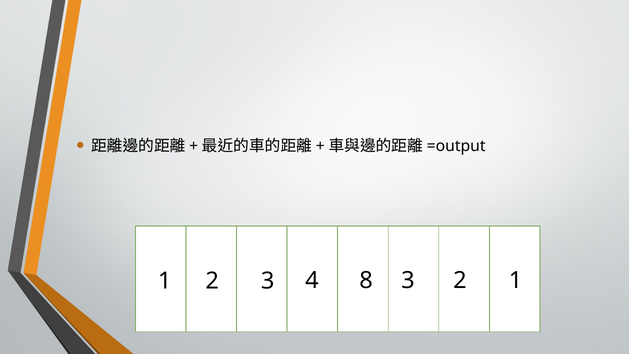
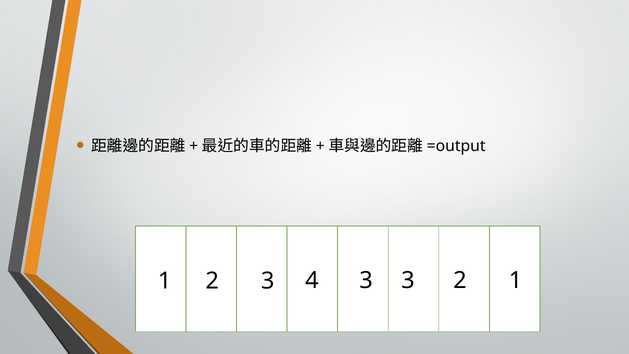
4 8: 8 -> 3 (366, 280)
